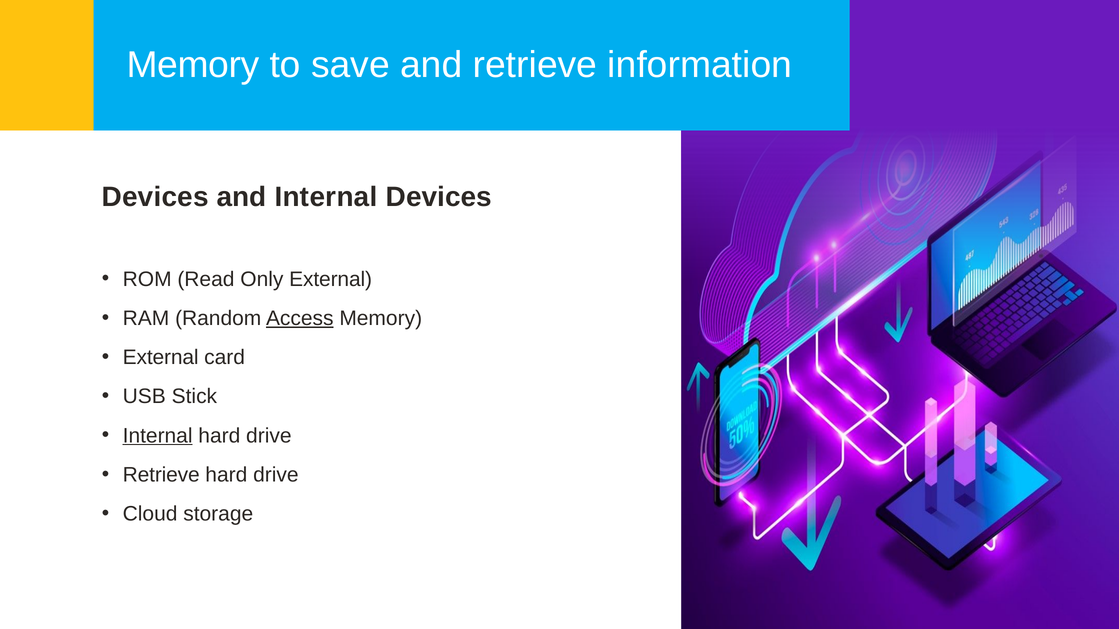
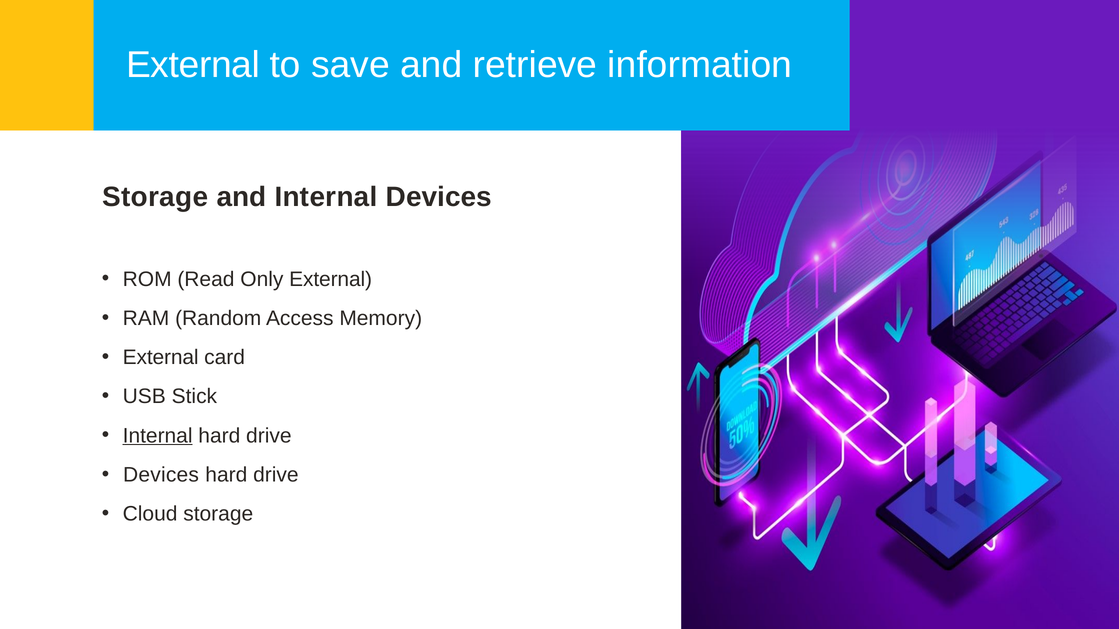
Memory: Memory -> External (193, 65)
Devices: Devices -> Storage (155, 197)
Access underline: present -> none (300, 318)
Retrieve: Retrieve -> Devices (161, 475)
